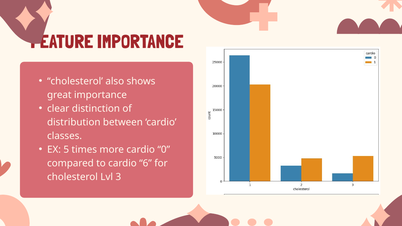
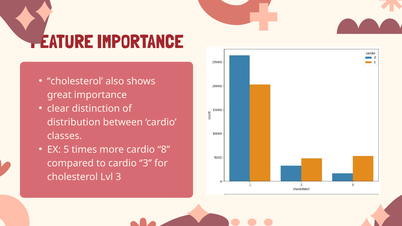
0: 0 -> 8 (164, 150)
cardio 6: 6 -> 3 (146, 163)
